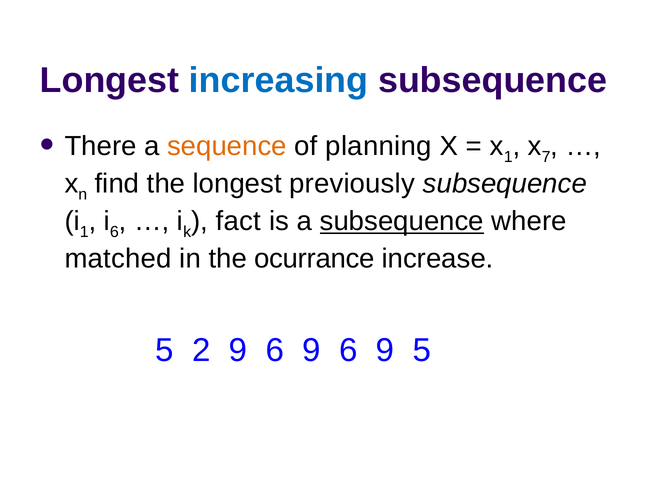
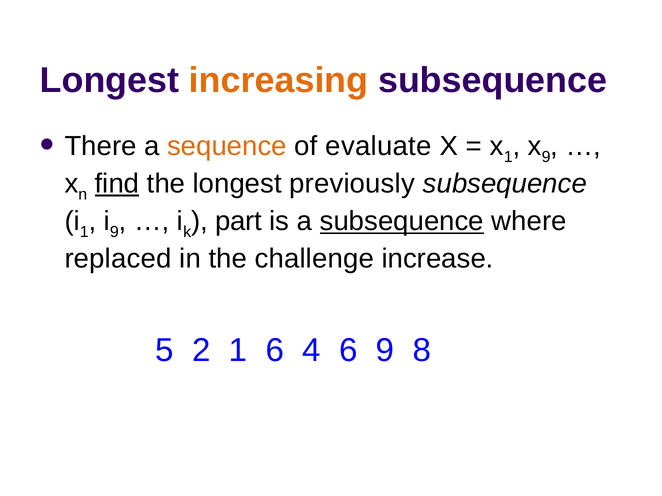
increasing colour: blue -> orange (279, 80)
planning: planning -> evaluate (378, 146)
x 7: 7 -> 9 (546, 157)
find underline: none -> present (117, 184)
6: 6 -> 9 (114, 232)
fact: fact -> part (239, 222)
matched: matched -> replaced (118, 259)
ocurrance: ocurrance -> challenge (314, 259)
2 9: 9 -> 1 (238, 351)
9: 9 -> 4 (312, 351)
9 5: 5 -> 8 (422, 351)
